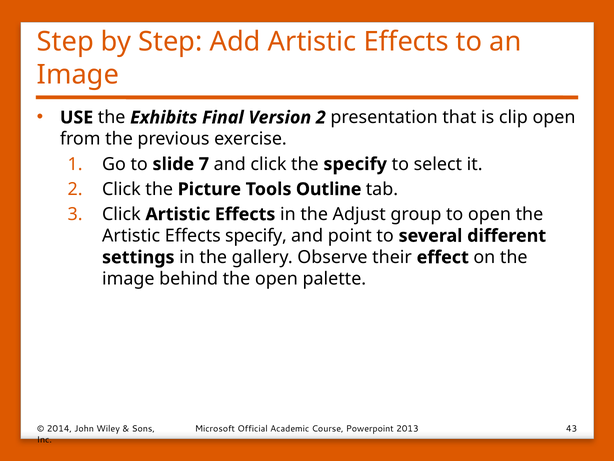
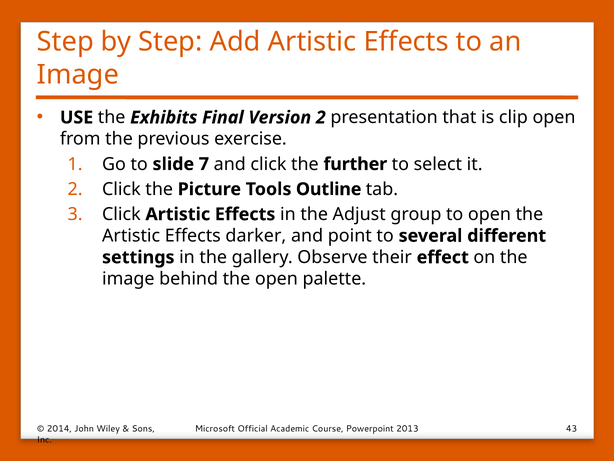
the specify: specify -> further (355, 164)
Effects specify: specify -> darker (256, 236)
